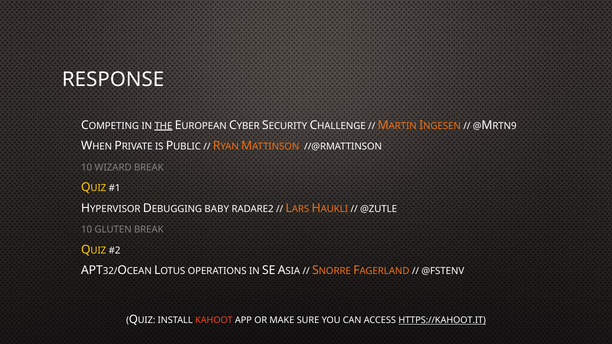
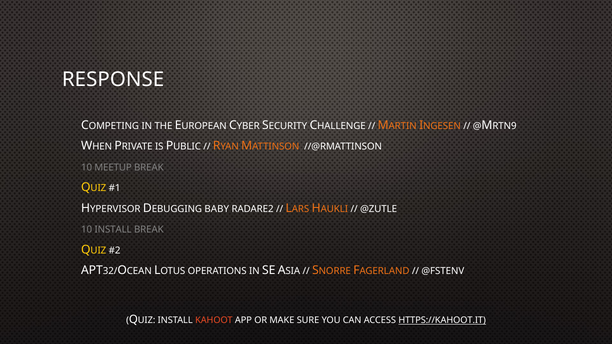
THE underline: present -> none (163, 126)
WIZARD: WIZARD -> MEETUP (113, 167)
10 GLUTEN: GLUTEN -> INSTALL (113, 230)
